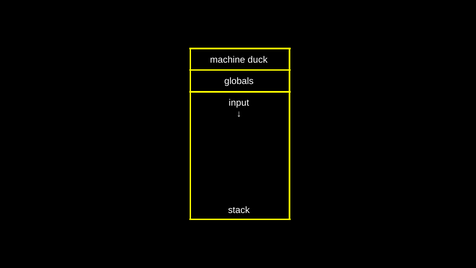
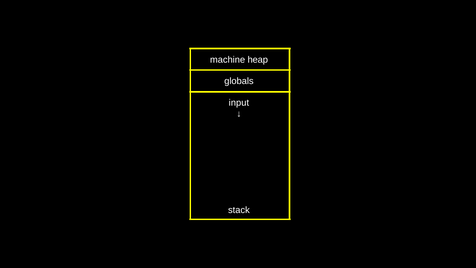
duck: duck -> heap (258, 60)
